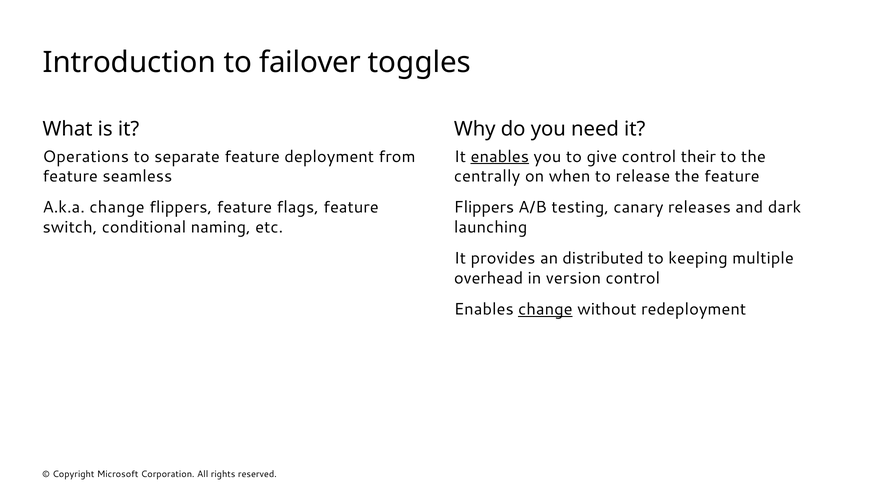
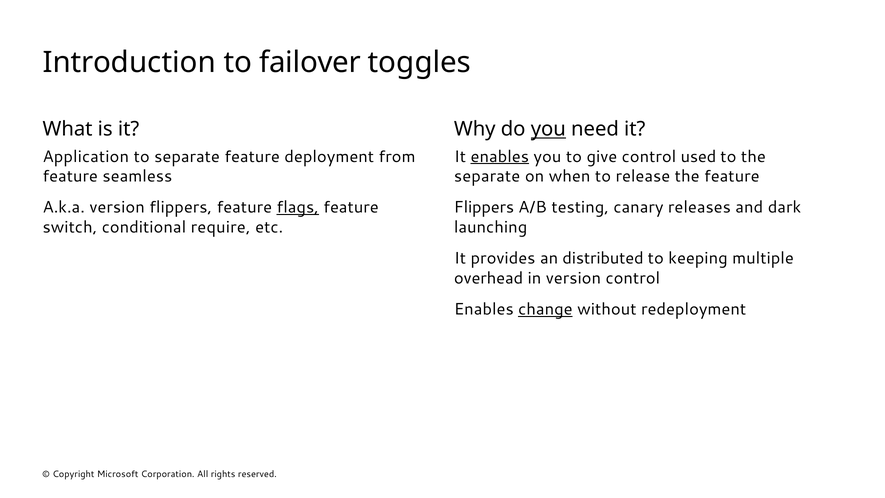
you underline: none -> present (548, 129)
Operations: Operations -> Application (86, 156)
their: their -> used (698, 156)
centrally: centrally -> separate (487, 176)
A.k.a change: change -> version (117, 207)
flags underline: none -> present (298, 207)
naming: naming -> require (221, 227)
